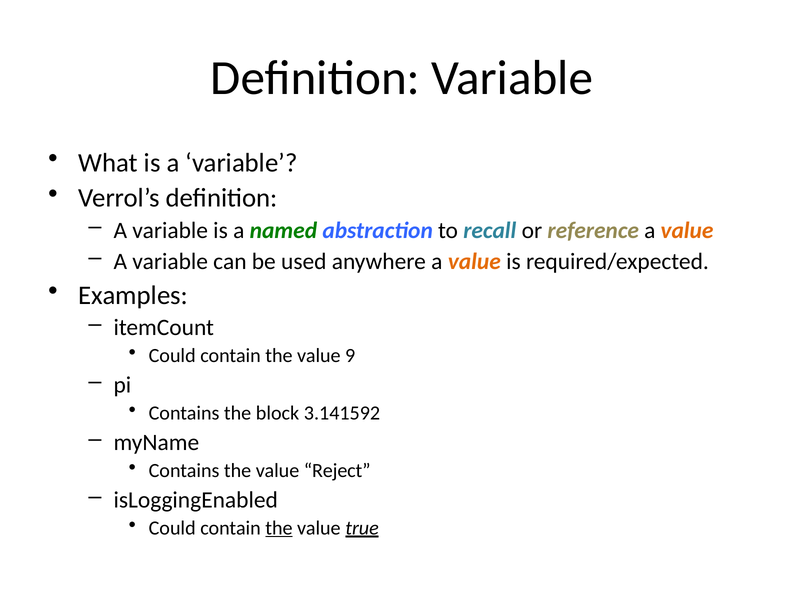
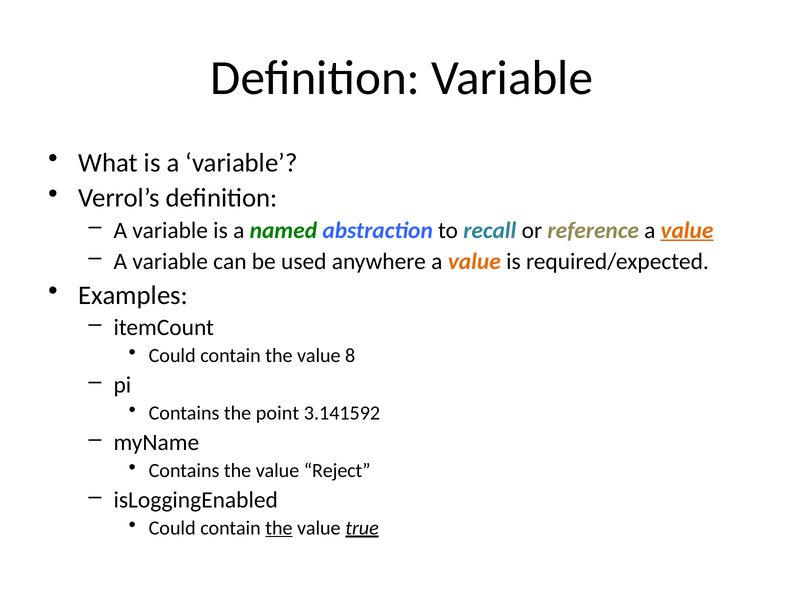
value underline: none -> present (687, 230)
9: 9 -> 8 (350, 356)
block: block -> point (277, 413)
